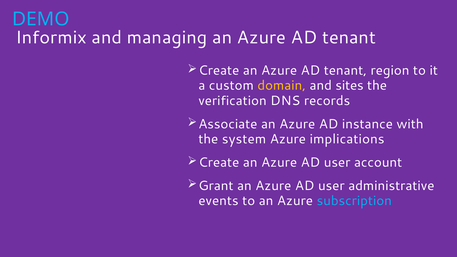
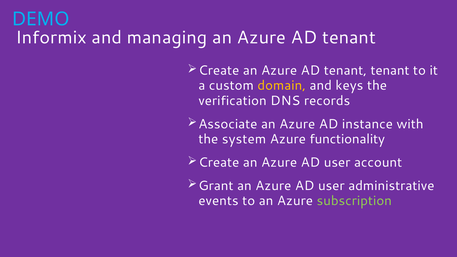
tenant region: region -> tenant (390, 70)
sites: sites -> keys (349, 86)
implications: implications -> functionality (347, 139)
subscription colour: light blue -> light green (354, 201)
